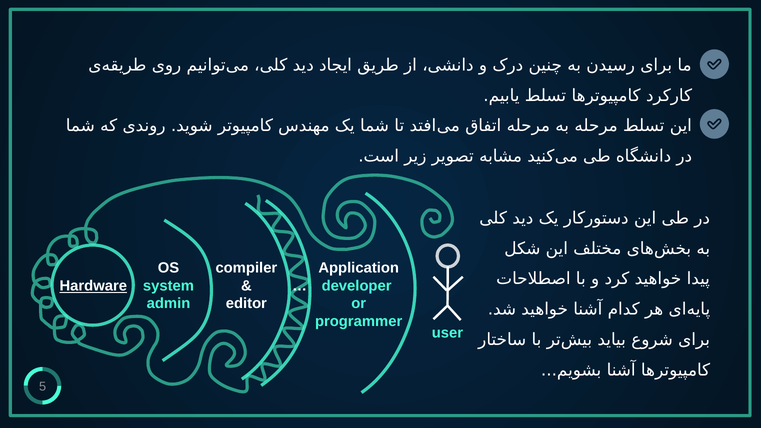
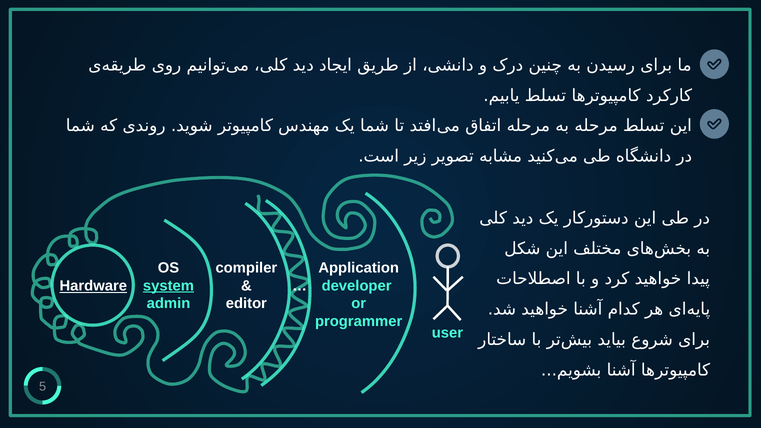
system underline: none -> present (168, 286)
